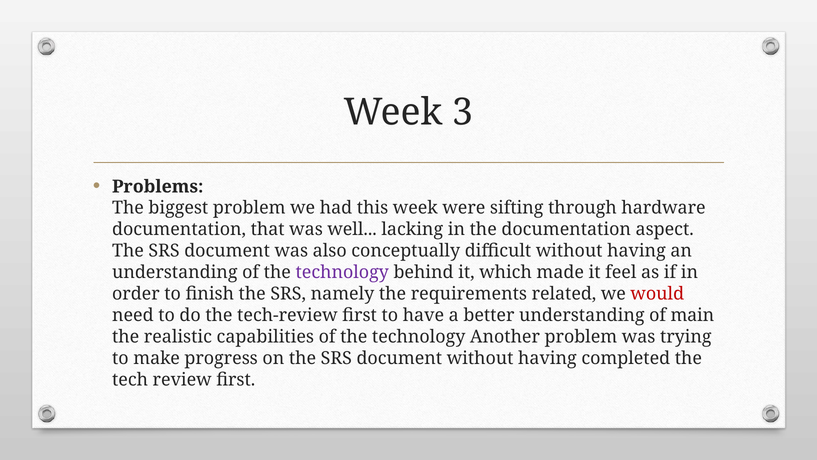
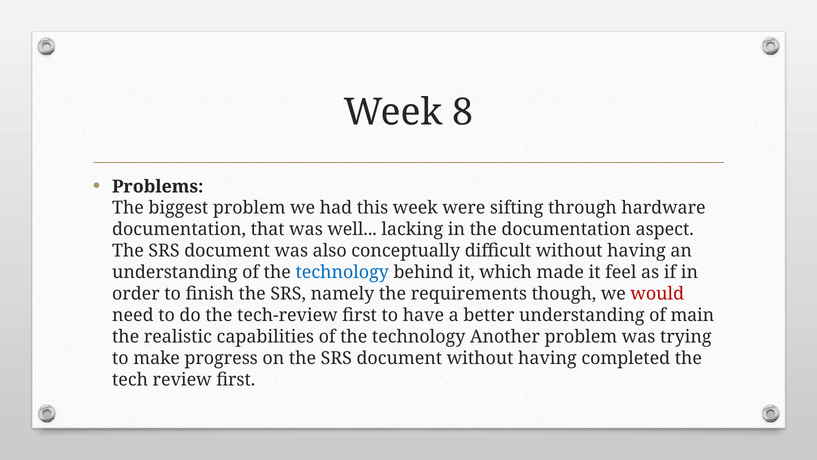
3: 3 -> 8 (463, 112)
technology colour: purple -> blue (342, 272)
related: related -> though (564, 294)
